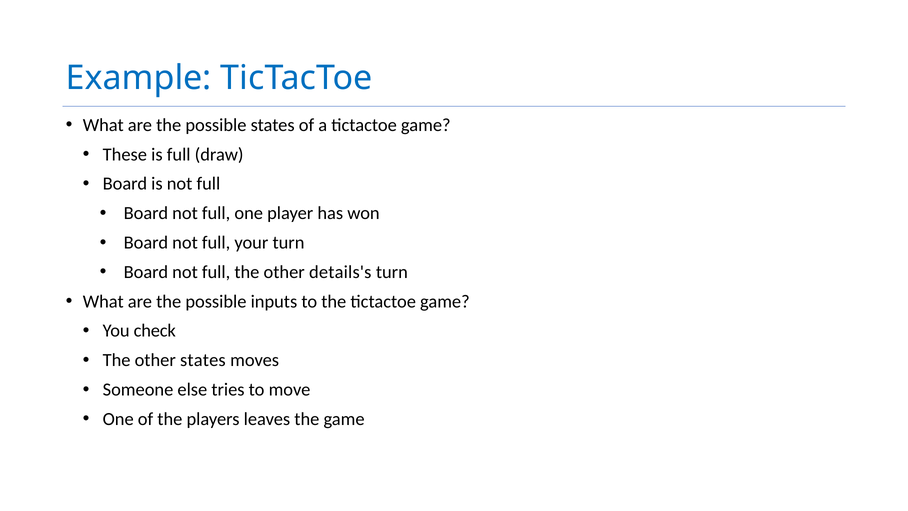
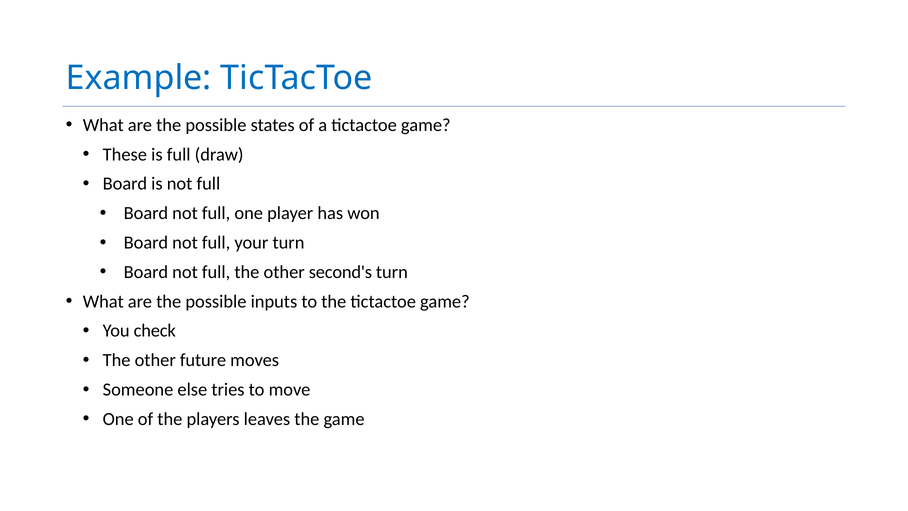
details's: details's -> second's (340, 272)
other states: states -> future (203, 360)
